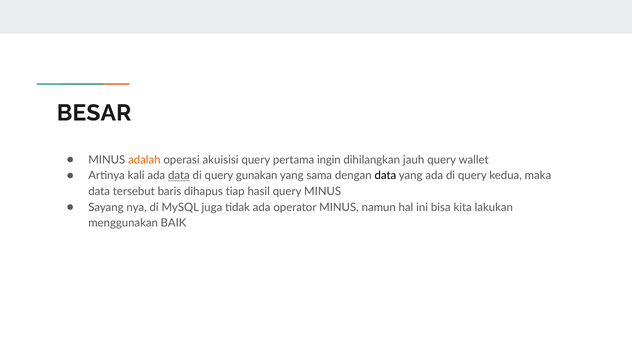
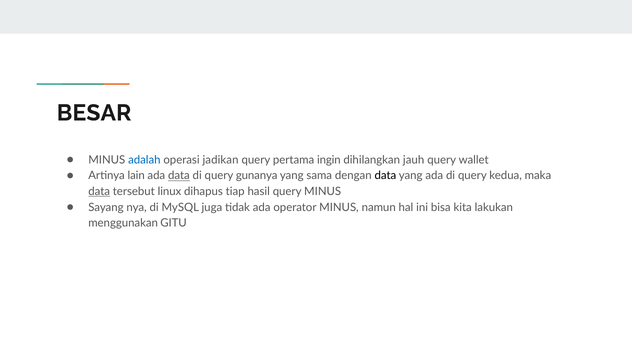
adalah colour: orange -> blue (144, 160)
akuisisi: akuisisi -> jadikan (221, 160)
kali: kali -> lain (136, 175)
gunakan: gunakan -> gunanya (257, 175)
data underline: none -> present (99, 191)
baris: baris -> linux (169, 191)
BAIK: BAIK -> GITU (174, 223)
